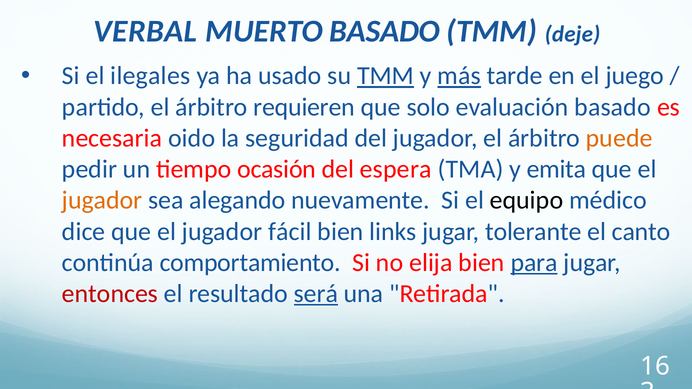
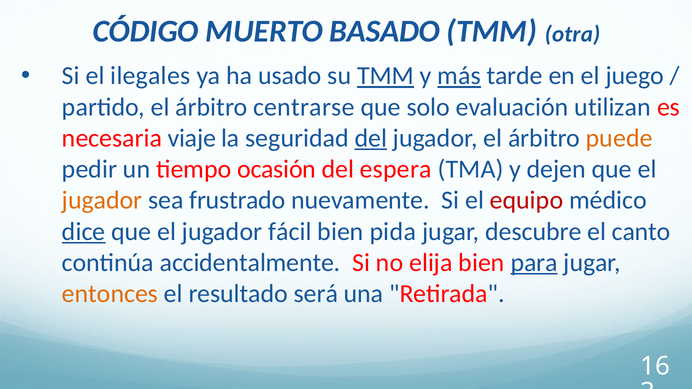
VERBAL: VERBAL -> CÓDIGO (146, 31)
deje: deje -> otra (572, 34)
requieren: requieren -> centrarse (304, 107)
evaluación basado: basado -> utilizan (613, 107)
oido: oido -> viaje (192, 138)
del underline: none -> present (371, 138)
emita: emita -> dejen (556, 169)
alegando: alegando -> frustrado (237, 200)
equipo colour: black -> red (527, 200)
dice underline: none -> present (84, 232)
links: links -> pida (393, 232)
tolerante: tolerante -> descubre (533, 232)
comportamiento: comportamiento -> accidentalmente (250, 263)
entonces colour: red -> orange (110, 294)
será underline: present -> none (316, 294)
